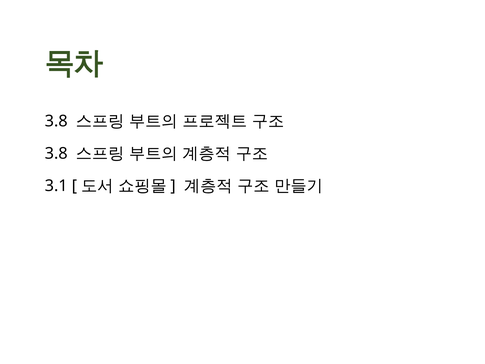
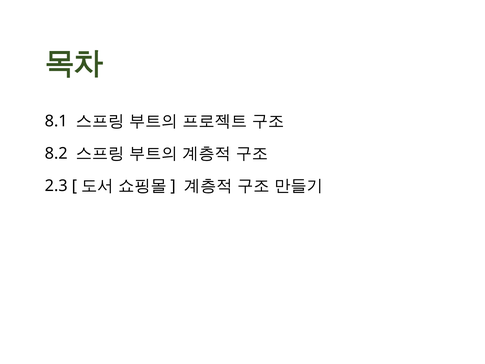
3.8: 3.8 -> 8.1 (56, 121)
3.8: 3.8 -> 8.2 (56, 153)
3.1: 3.1 -> 2.3 (56, 186)
